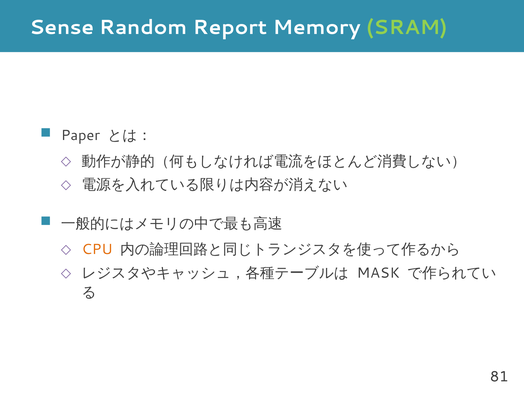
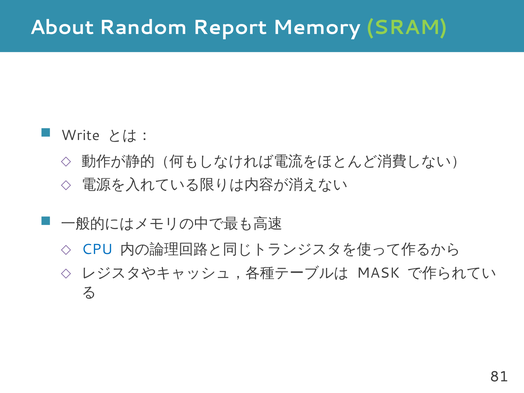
Sense: Sense -> About (62, 27)
Paper: Paper -> Write (80, 135)
CPU colour: orange -> blue (97, 249)
